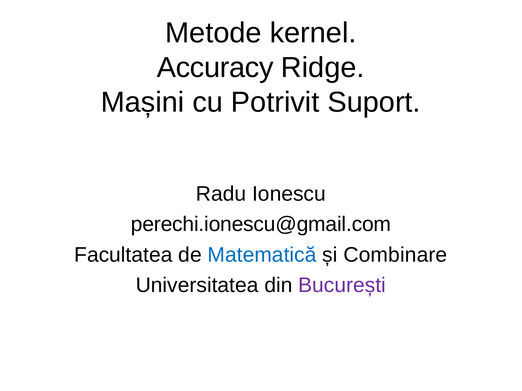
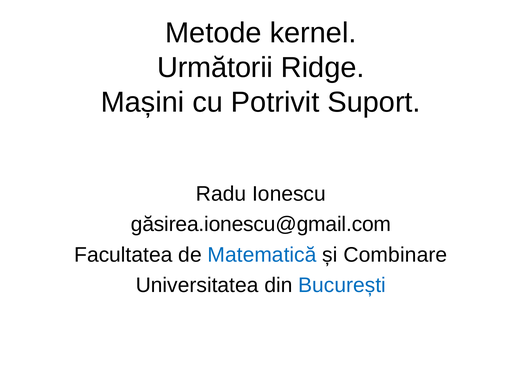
Accuracy: Accuracy -> Următorii (215, 68)
perechi.ionescu@gmail.com: perechi.ionescu@gmail.com -> găsirea.ionescu@gmail.com (261, 225)
București colour: purple -> blue (342, 286)
